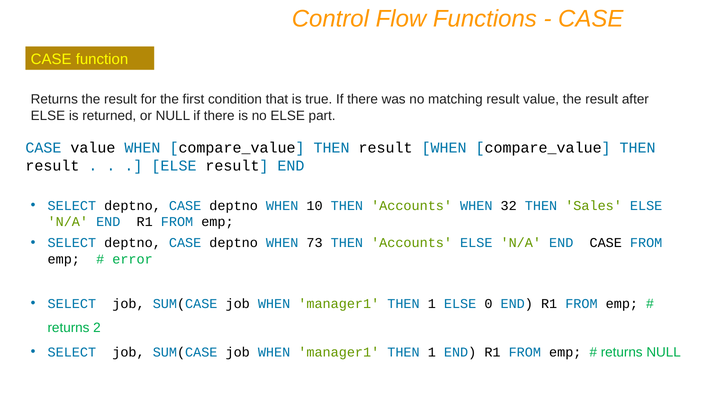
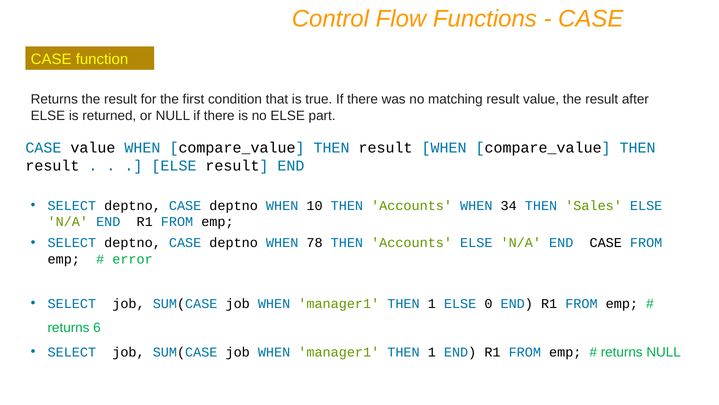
32: 32 -> 34 (509, 205)
73: 73 -> 78 (315, 243)
2: 2 -> 6 (97, 327)
